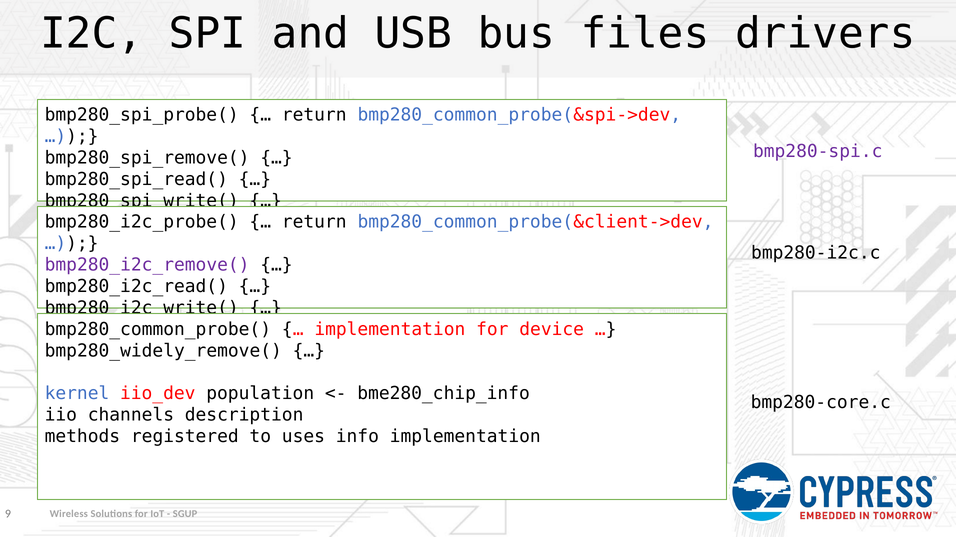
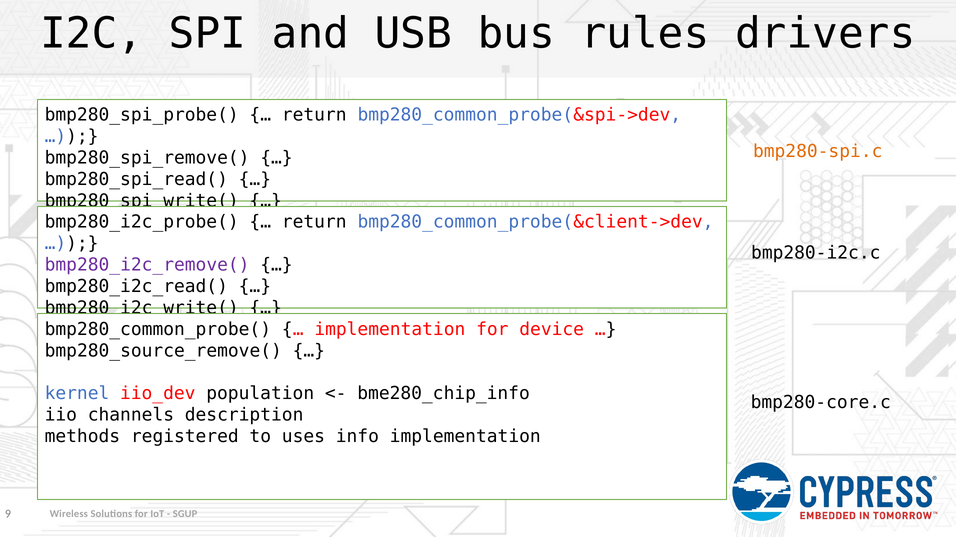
files: files -> rules (645, 34)
bmp280-spi.c colour: purple -> orange (818, 151)
bmp280_widely_remove(: bmp280_widely_remove( -> bmp280_source_remove( (163, 351)
